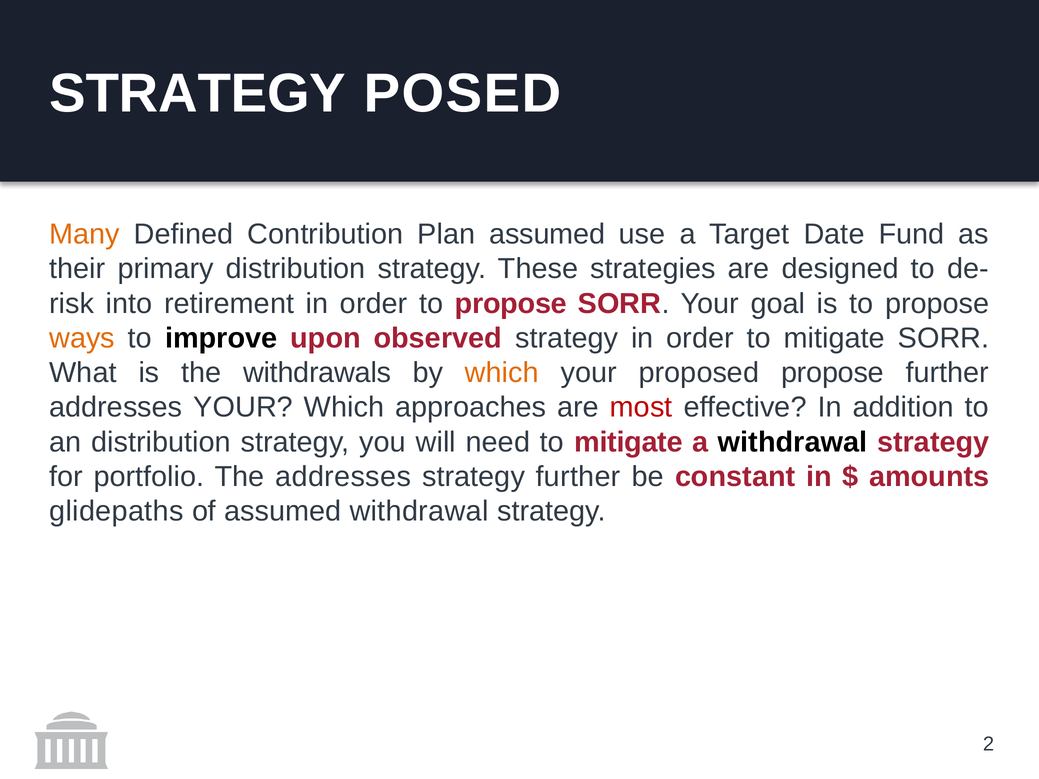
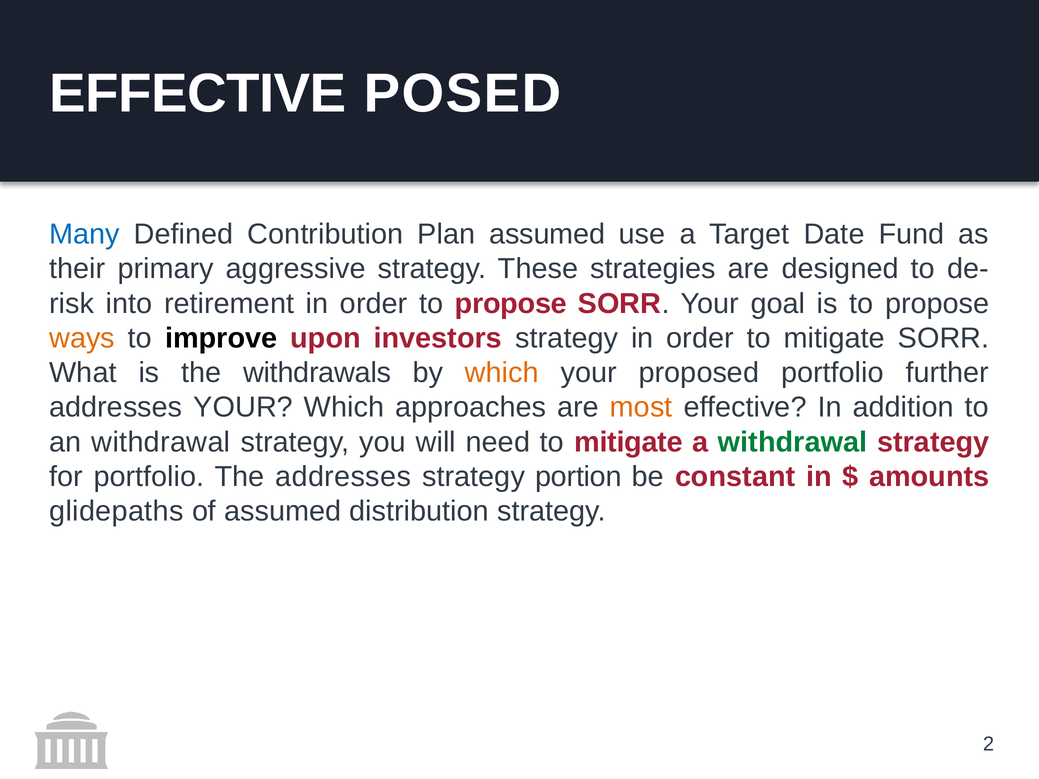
STRATEGY: STRATEGY -> EFFECTIVE (198, 94)
Many colour: orange -> blue (84, 234)
primary distribution: distribution -> aggressive (296, 269)
observed: observed -> investors (438, 338)
proposed propose: propose -> portfolio (832, 373)
most colour: red -> orange (641, 408)
an distribution: distribution -> withdrawal (161, 442)
withdrawal colour: black -> green (793, 442)
strategy further: further -> portion (578, 477)
assumed withdrawal: withdrawal -> distribution (419, 512)
